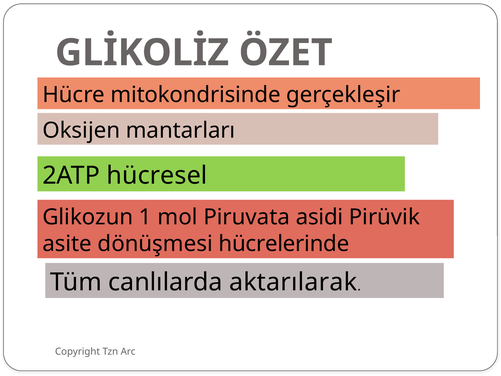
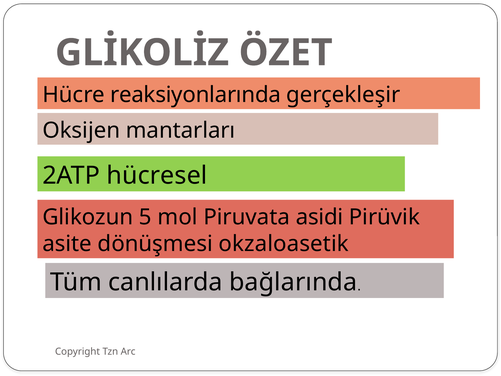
mitokondrisinde: mitokondrisinde -> reaksiyonlarında (196, 95)
1: 1 -> 5 (145, 217)
hücrelerinde: hücrelerinde -> okzaloasetik (284, 244)
aktarılarak: aktarılarak -> bağlarında (293, 282)
